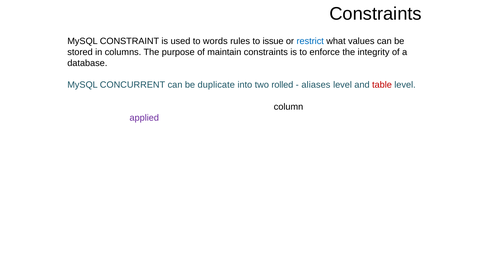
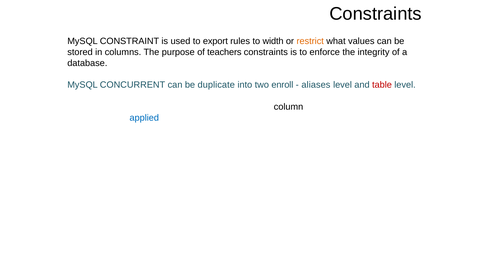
words: words -> export (215, 41)
issue: issue -> width (273, 41)
restrict colour: blue -> orange (310, 41)
maintain: maintain -> teachers (224, 52)
rolled: rolled -> enroll (282, 85)
applied colour: purple -> blue (144, 118)
